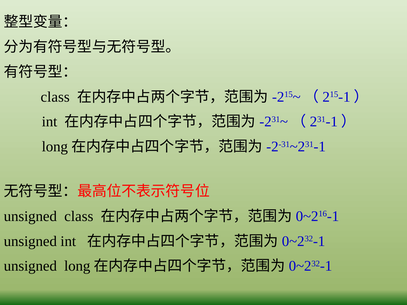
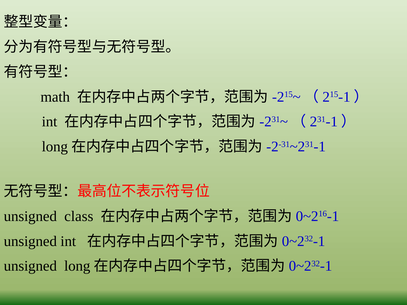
class: class -> math (55, 97)
